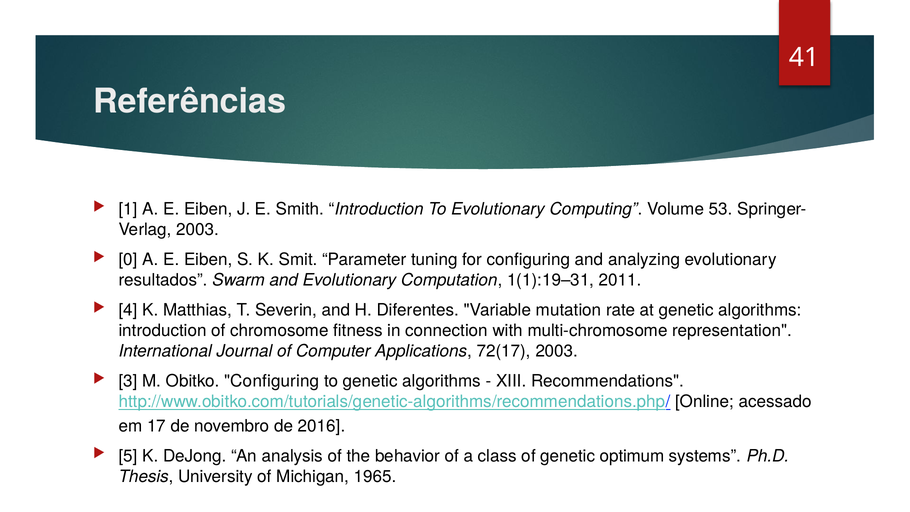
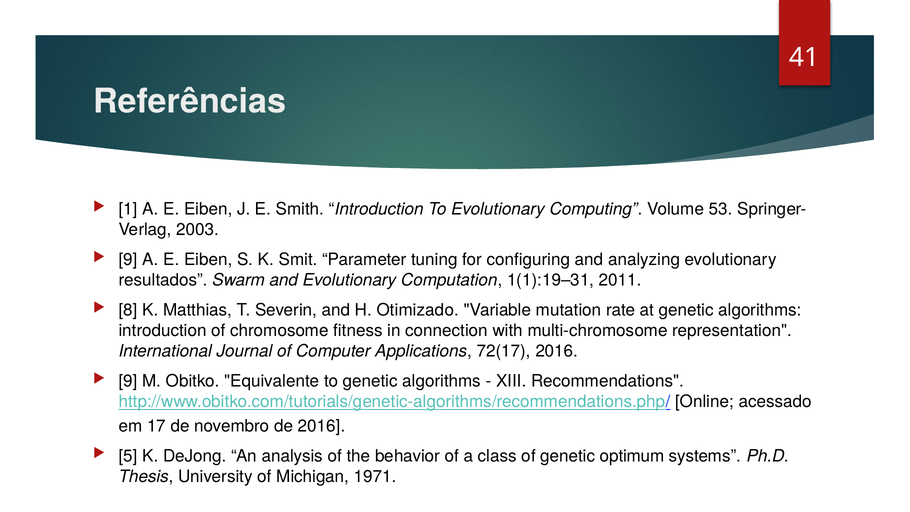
0: 0 -> 9 (128, 260)
4: 4 -> 8 (128, 310)
Diferentes: Diferentes -> Otimizado (418, 310)
72(17 2003: 2003 -> 2016 (557, 351)
3: 3 -> 9 (128, 381)
Obitko Configuring: Configuring -> Equivalente (272, 381)
1965: 1965 -> 1971 (375, 476)
